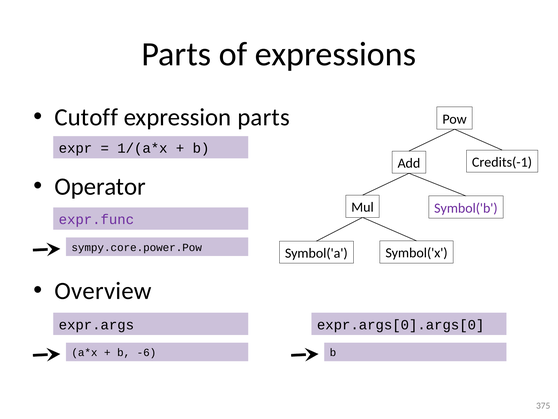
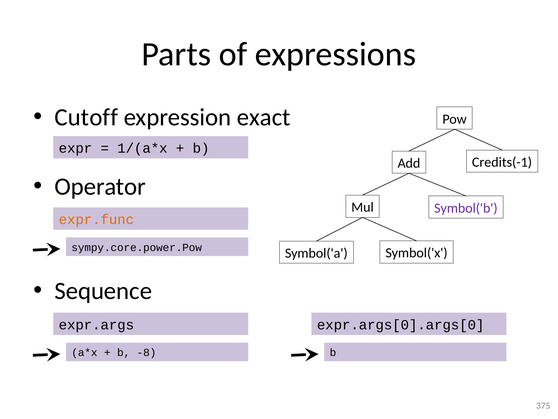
expression parts: parts -> exact (264, 117)
expr.func colour: purple -> orange (96, 219)
Overview: Overview -> Sequence (103, 291)
-6: -6 -> -8 (146, 352)
